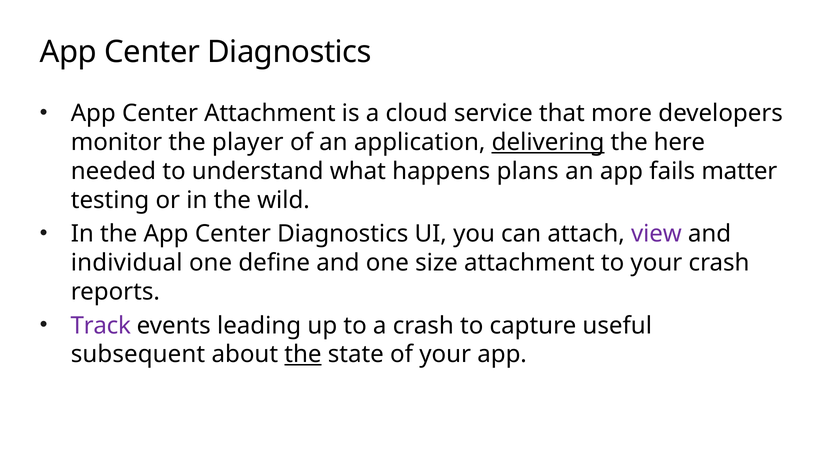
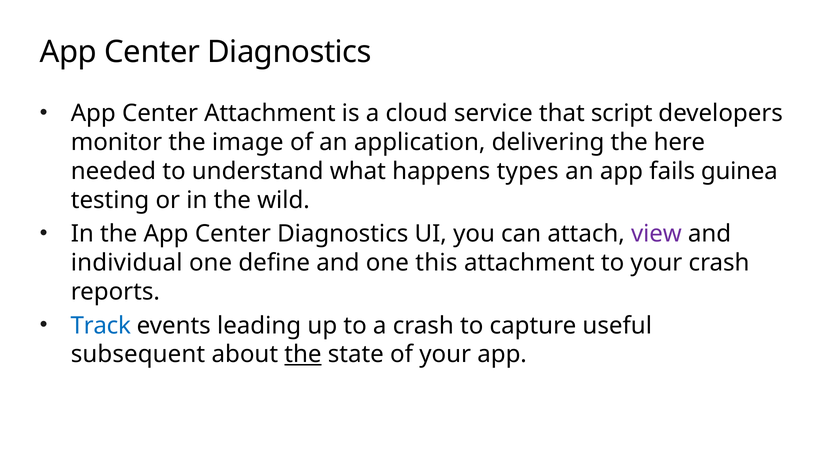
more: more -> script (622, 113)
player: player -> image (248, 142)
delivering underline: present -> none (548, 142)
plans: plans -> types (528, 171)
matter: matter -> guinea (739, 171)
size: size -> this (436, 263)
Track colour: purple -> blue (101, 326)
